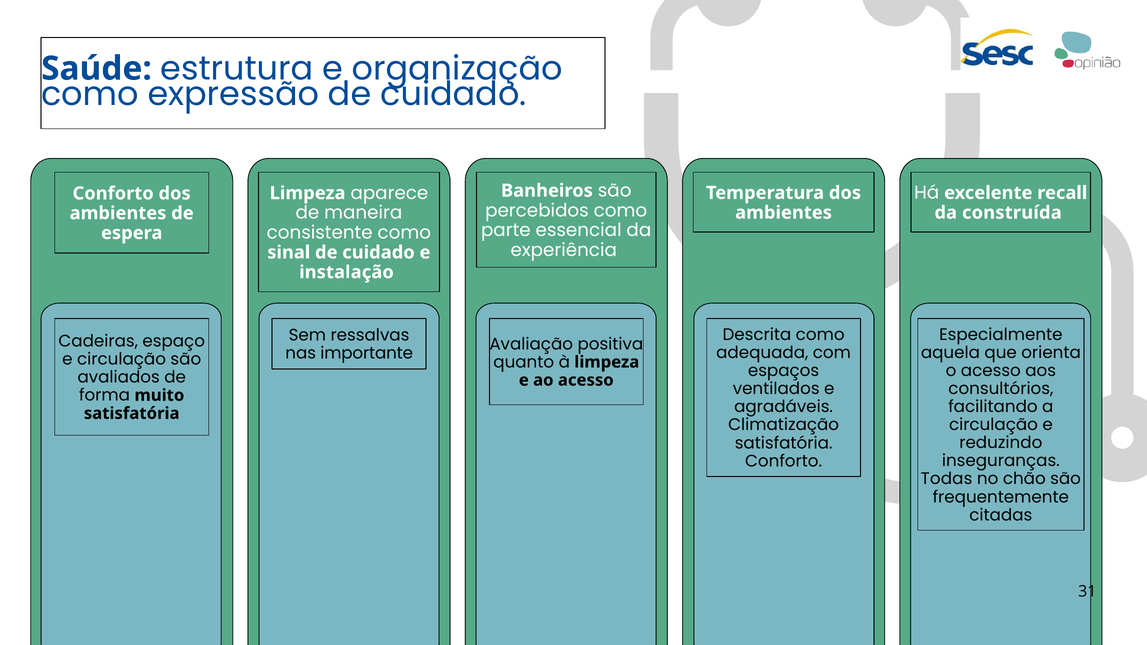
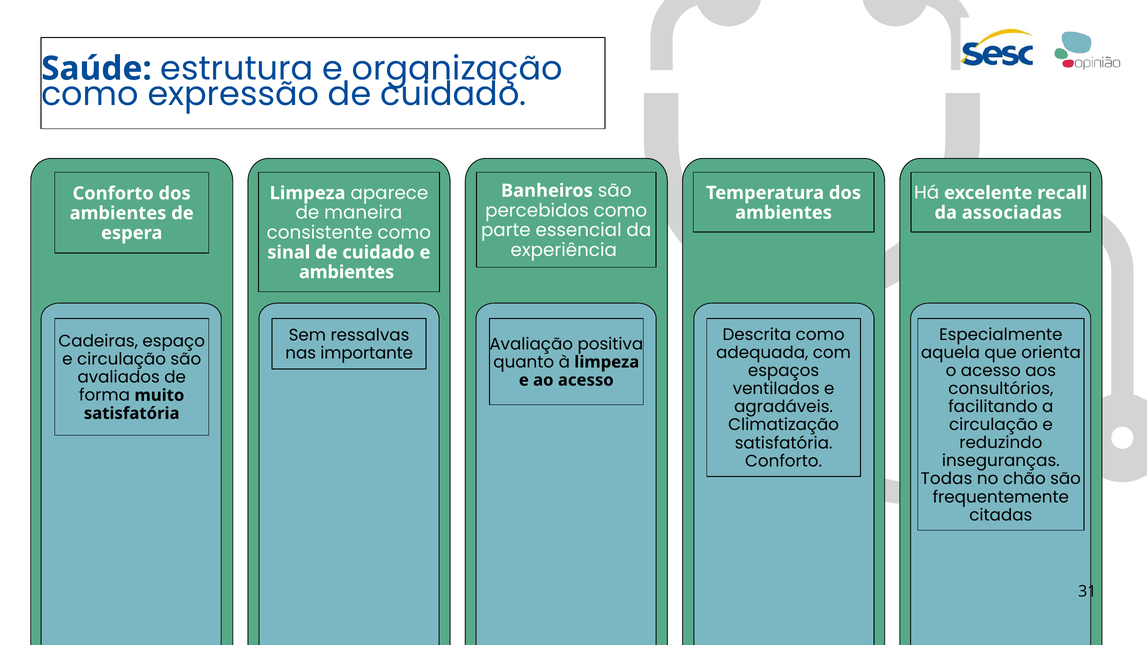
construída: construída -> associadas (1012, 213)
instalação: instalação -> ambientes (347, 272)
